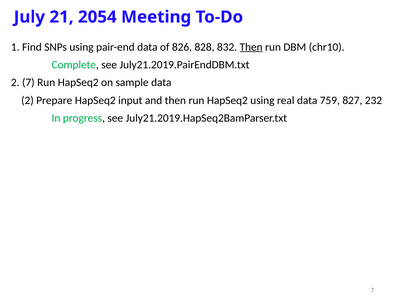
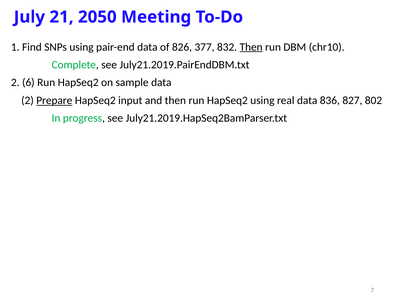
2054: 2054 -> 2050 (97, 17)
828: 828 -> 377 (205, 47)
2 7: 7 -> 6 (28, 83)
Prepare underline: none -> present (54, 101)
759: 759 -> 836 (330, 101)
232: 232 -> 802 (373, 101)
